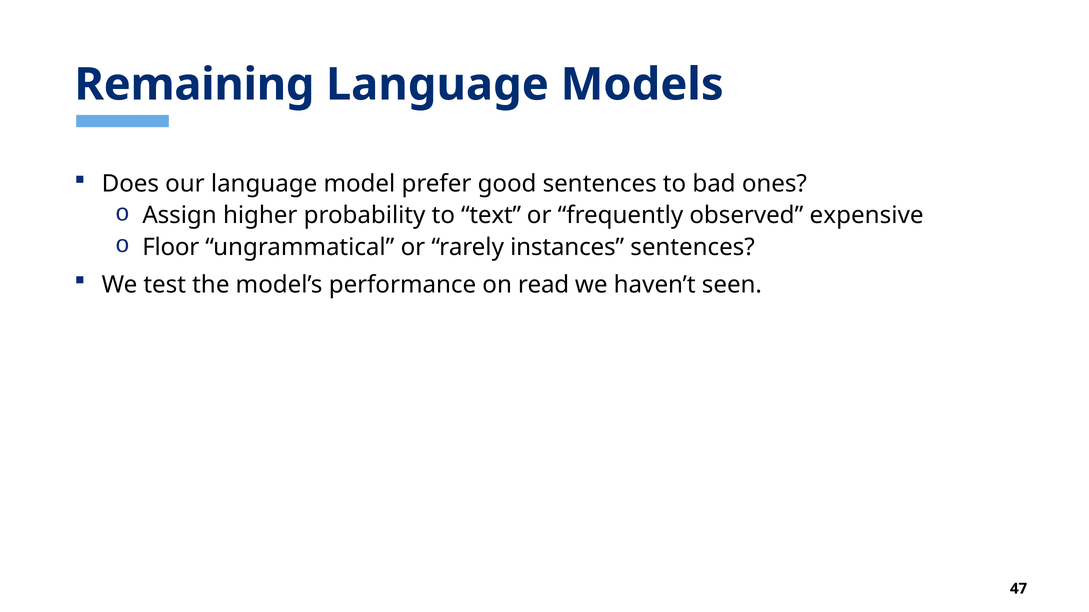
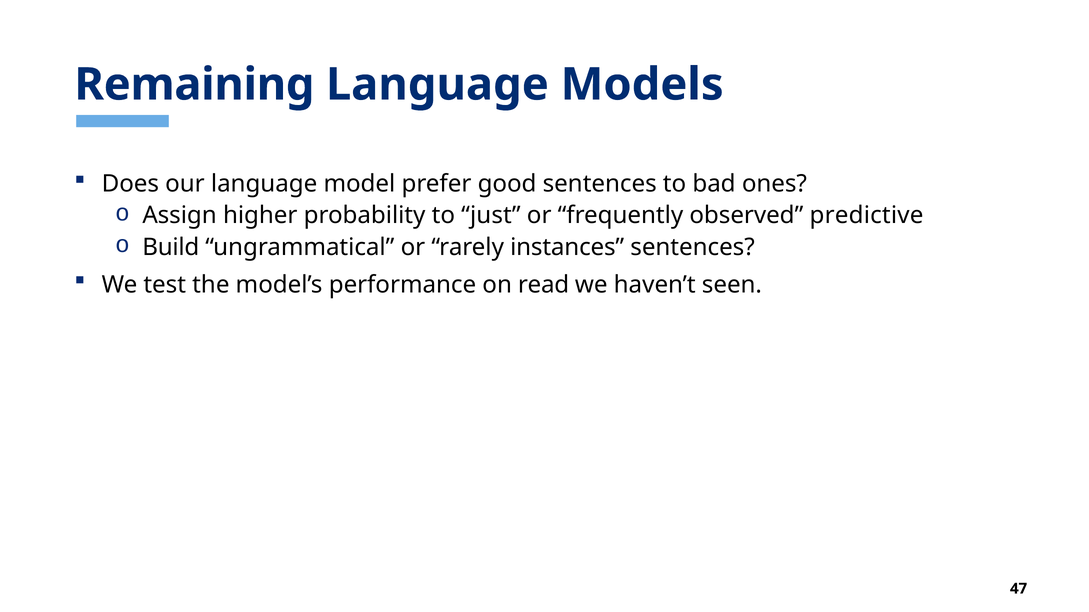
text: text -> just (491, 216)
expensive: expensive -> predictive (867, 216)
Floor: Floor -> Build (171, 247)
